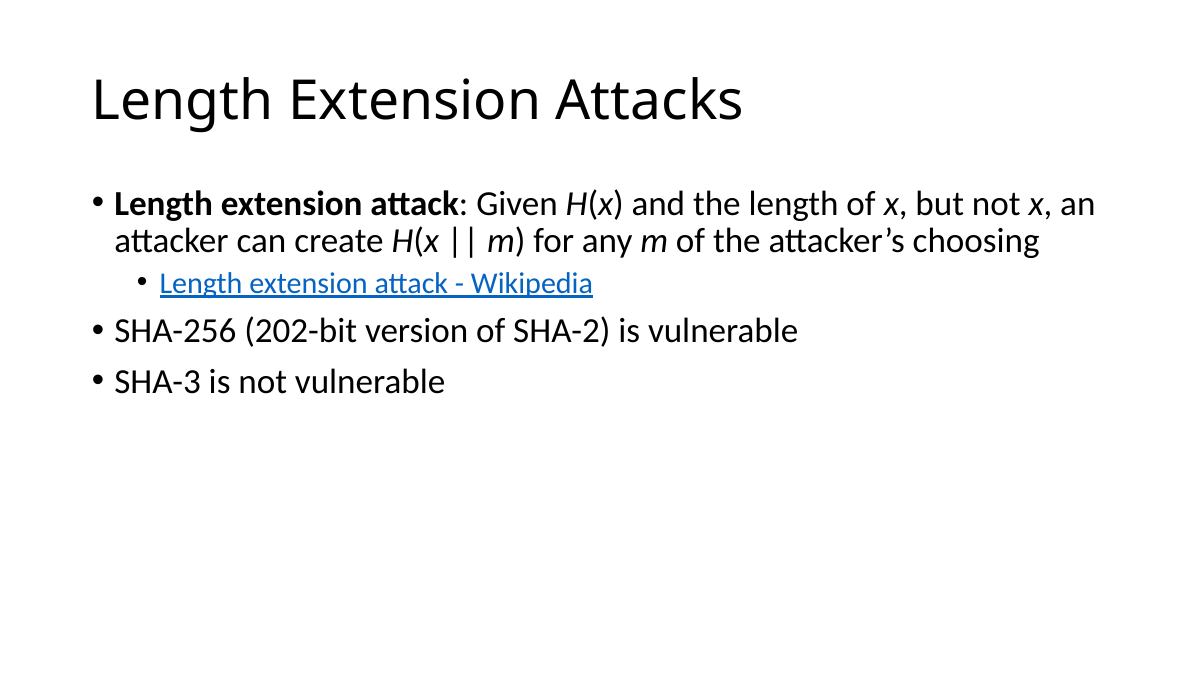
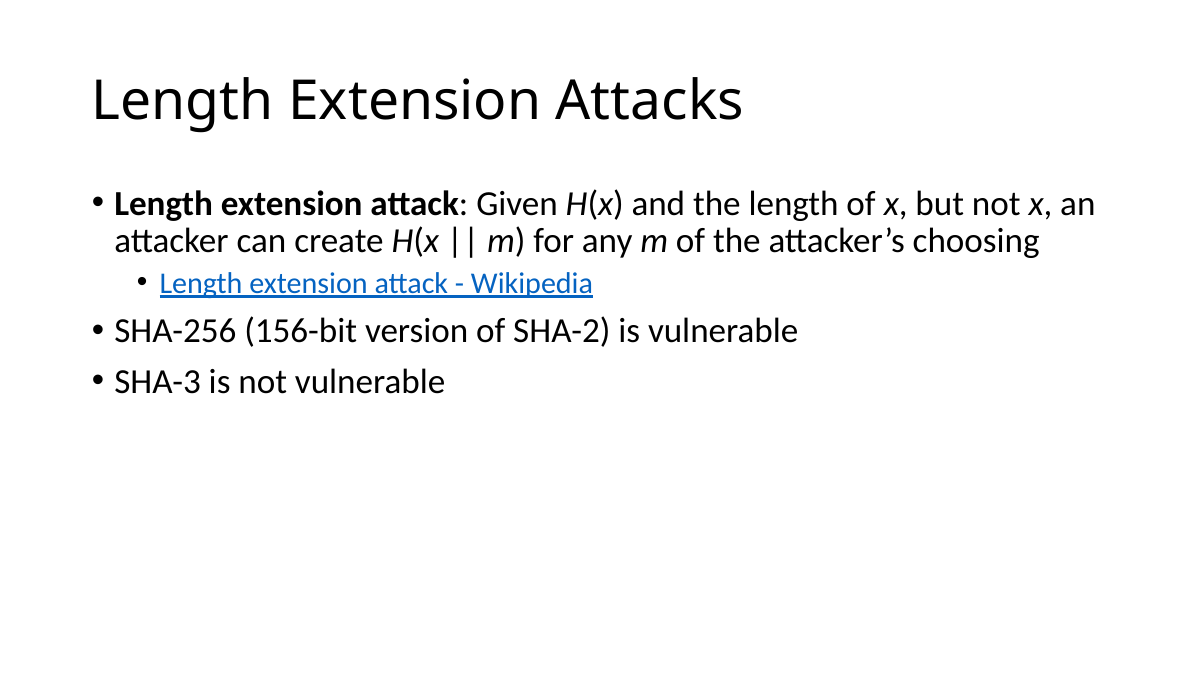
202-bit: 202-bit -> 156-bit (301, 331)
